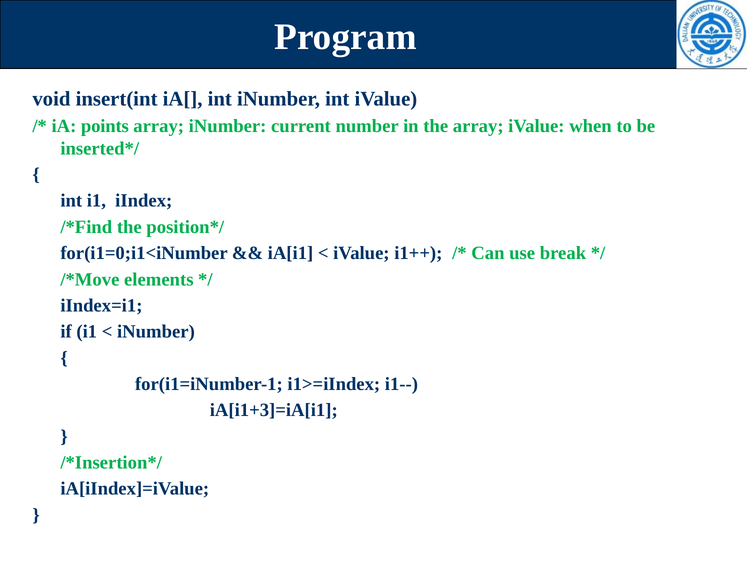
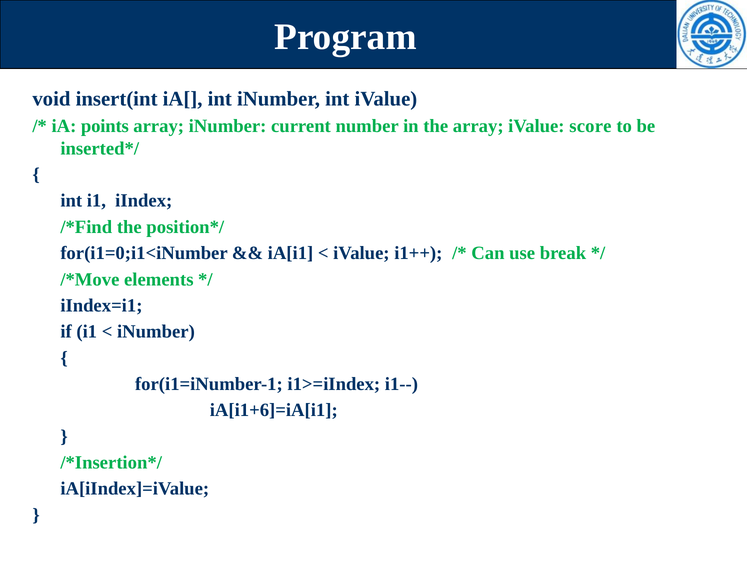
when: when -> score (590, 126)
iA[i1+3]=iA[i1: iA[i1+3]=iA[i1 -> iA[i1+6]=iA[i1 (274, 410)
